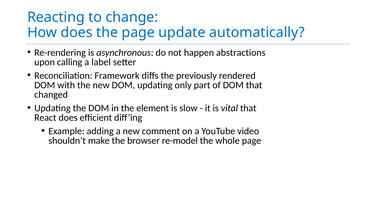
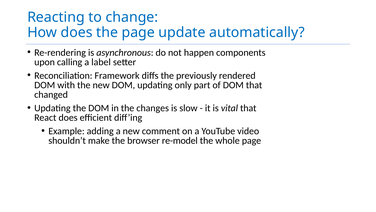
abstractions: abstractions -> components (241, 52)
element: element -> changes (153, 108)
